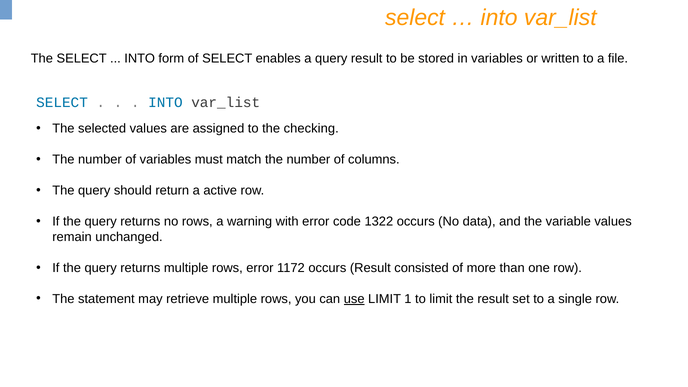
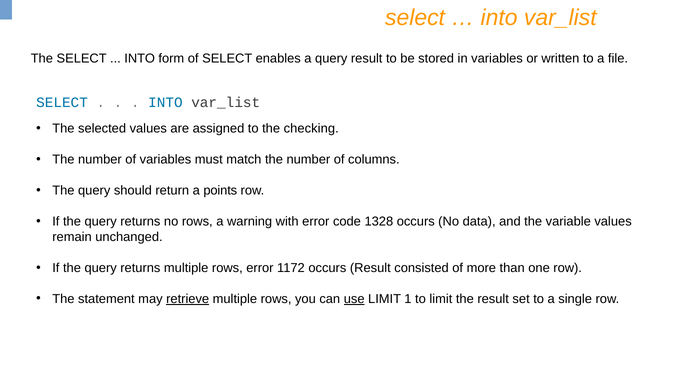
active: active -> points (220, 191)
1322: 1322 -> 1328 (379, 222)
retrieve underline: none -> present (188, 299)
